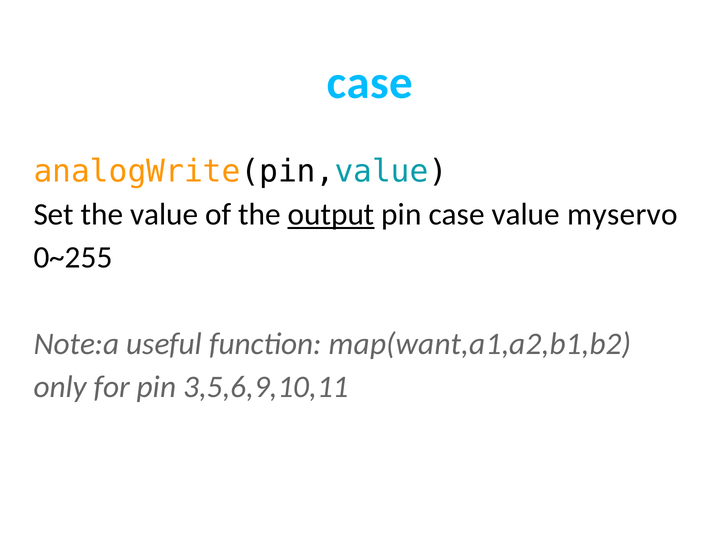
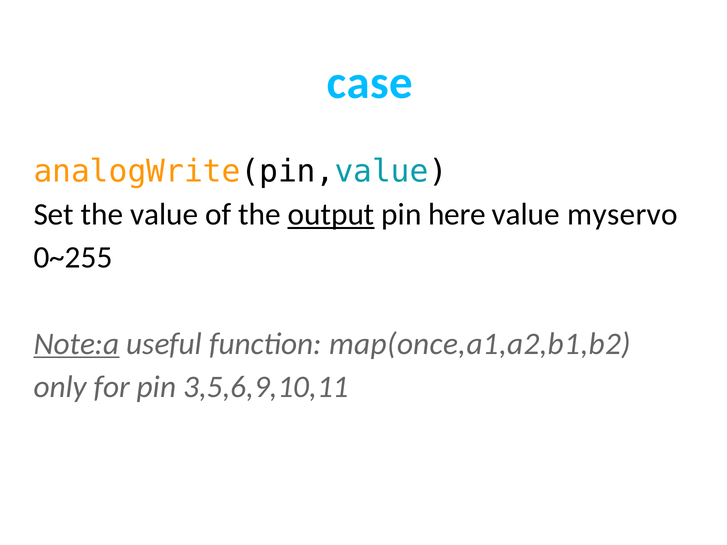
pin case: case -> here (457, 215)
Note:a underline: none -> present (76, 344)
map(want,a1,a2,b1,b2: map(want,a1,a2,b1,b2 -> map(once,a1,a2,b1,b2 (480, 344)
